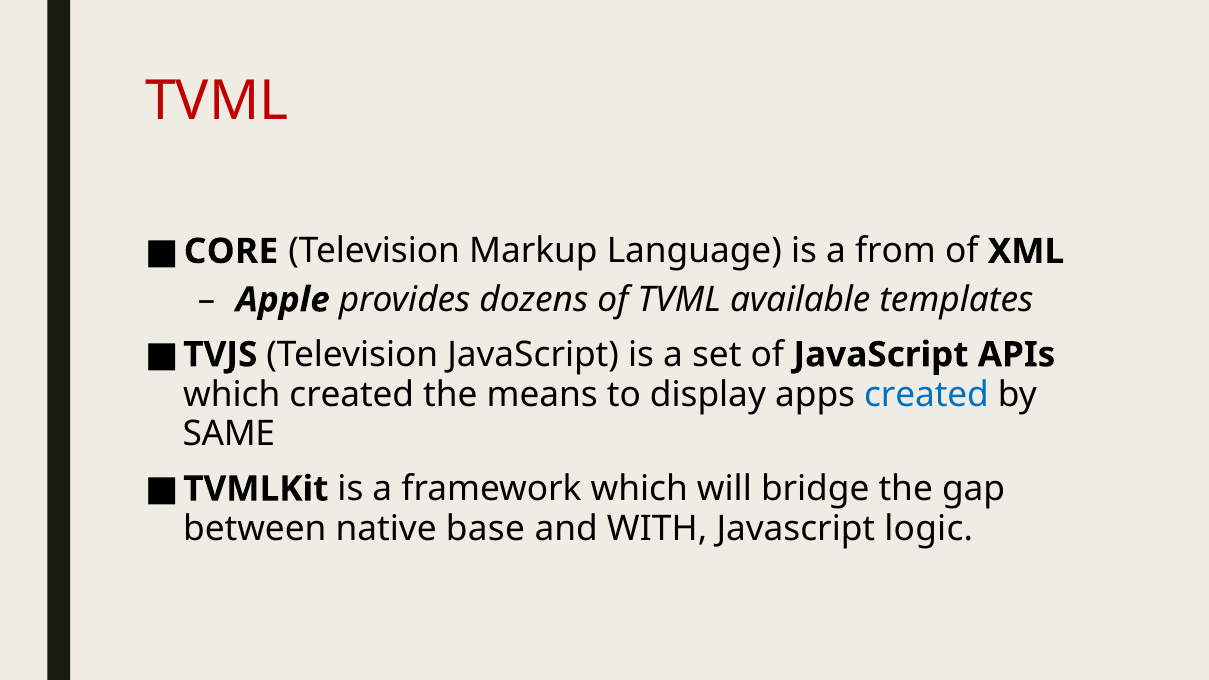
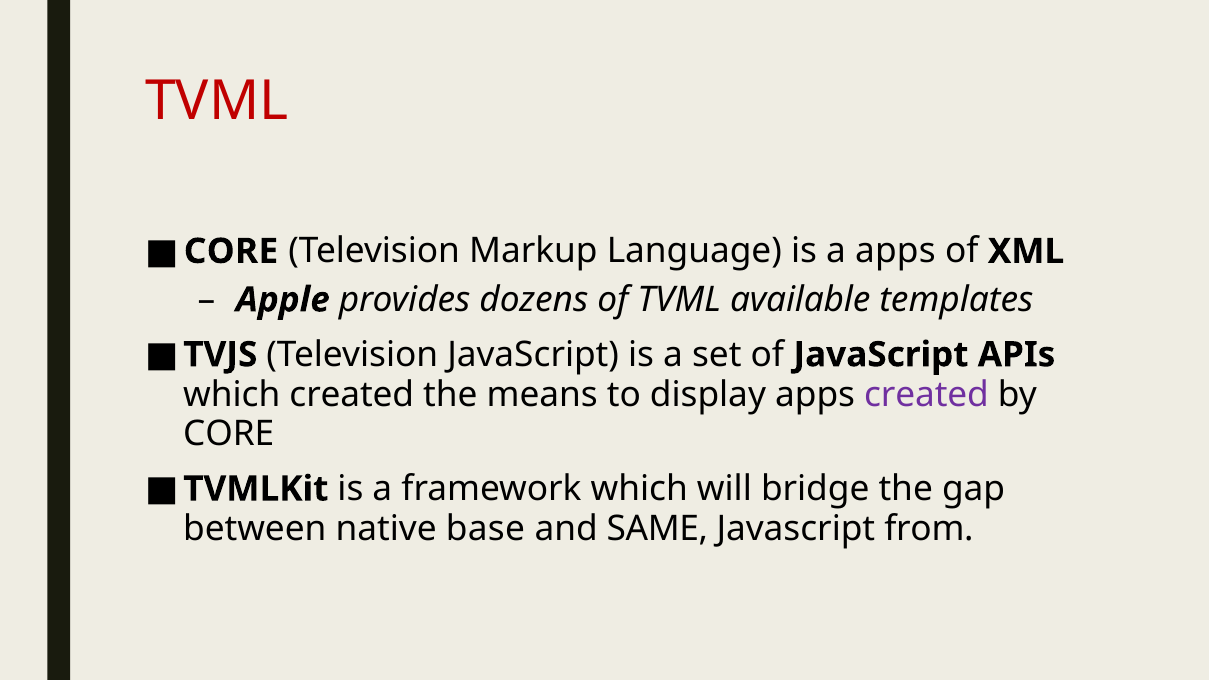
a from: from -> apps (895, 251)
created colour: blue -> purple (927, 394)
SAME: SAME -> CORE (229, 434)
WITH: WITH -> SAME (657, 529)
logic: logic -> from (929, 529)
